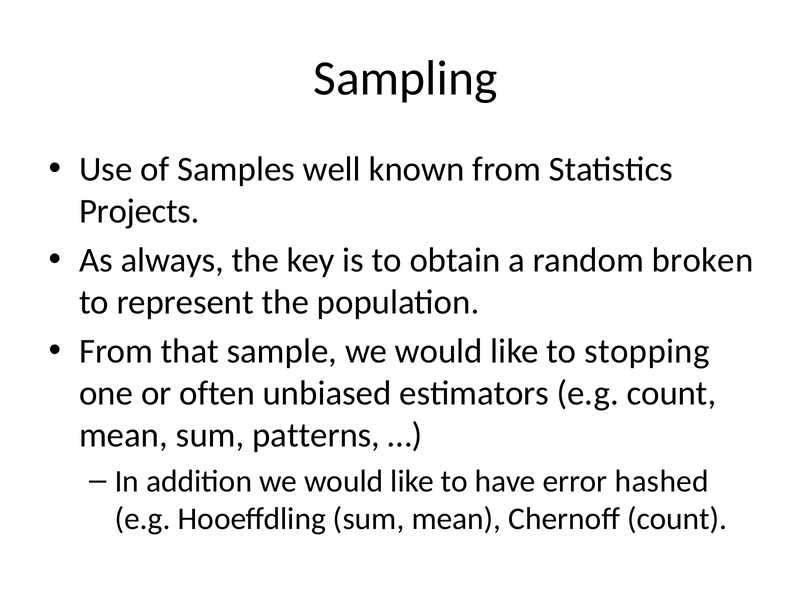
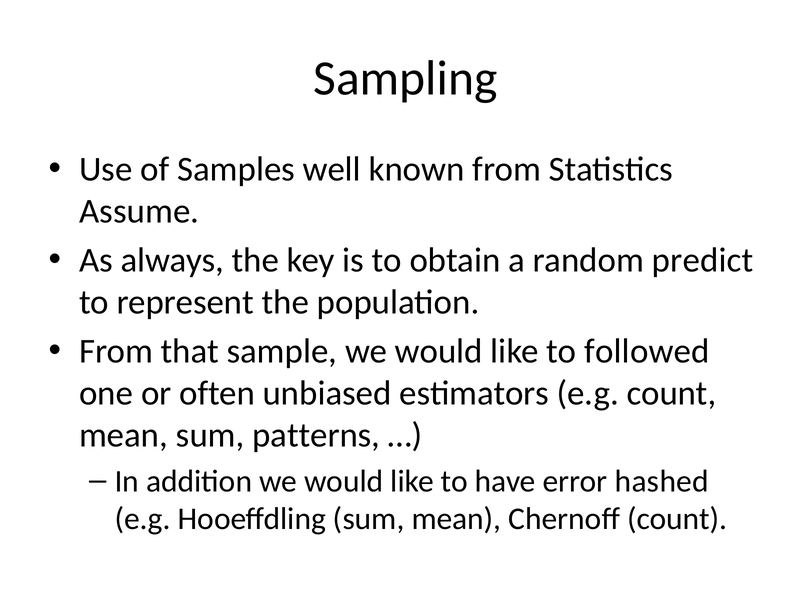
Projects: Projects -> Assume (139, 211)
broken: broken -> predict (703, 260)
stopping: stopping -> followed (647, 352)
